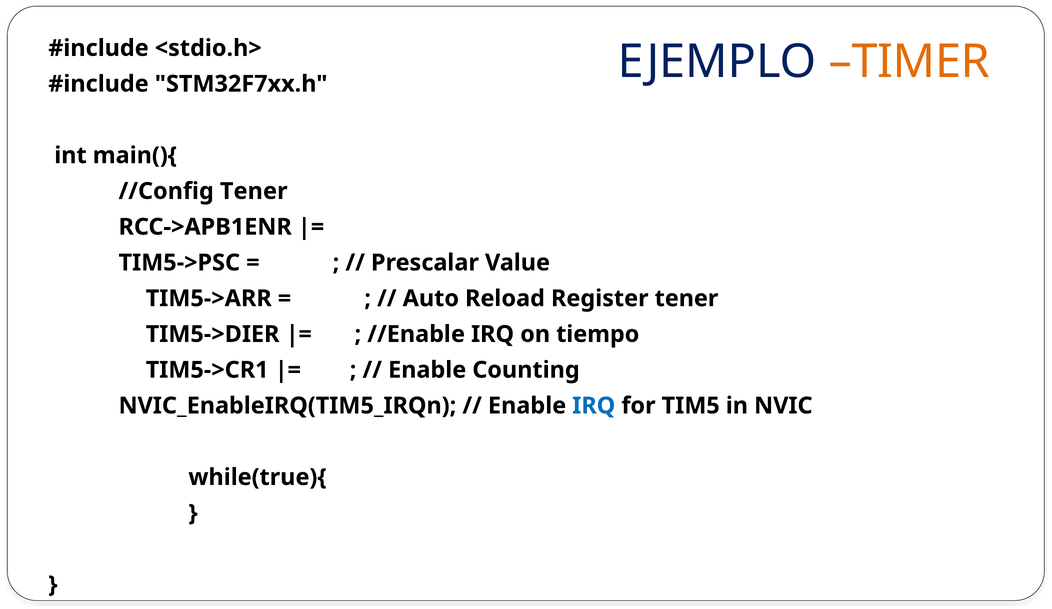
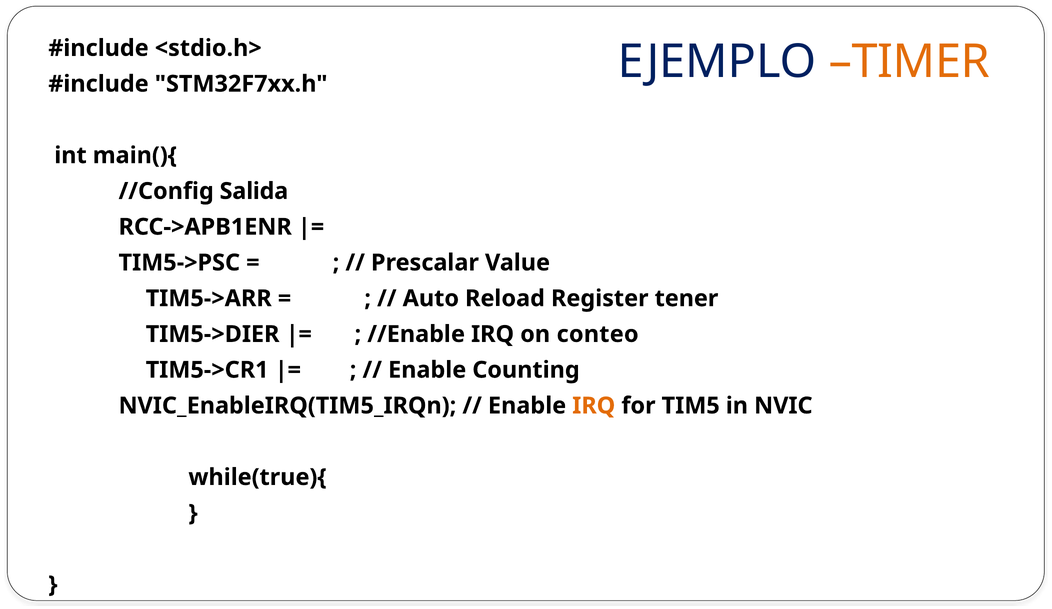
//Config Tener: Tener -> Salida (254, 191)
tiempo: tiempo -> conteo (598, 334)
IRQ colour: blue -> orange (594, 406)
